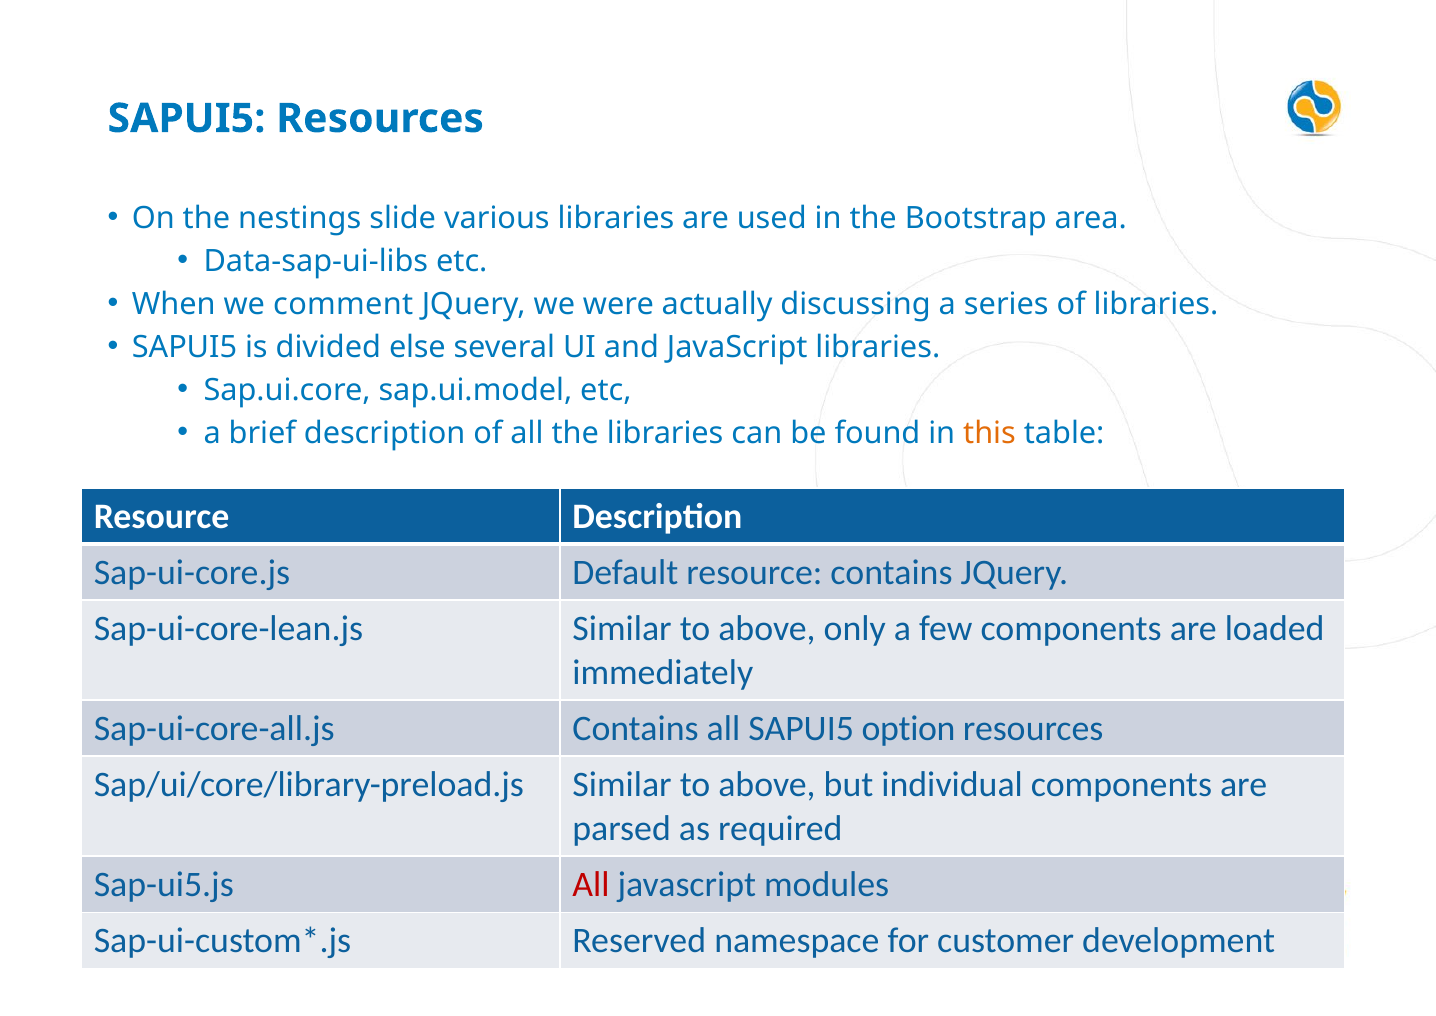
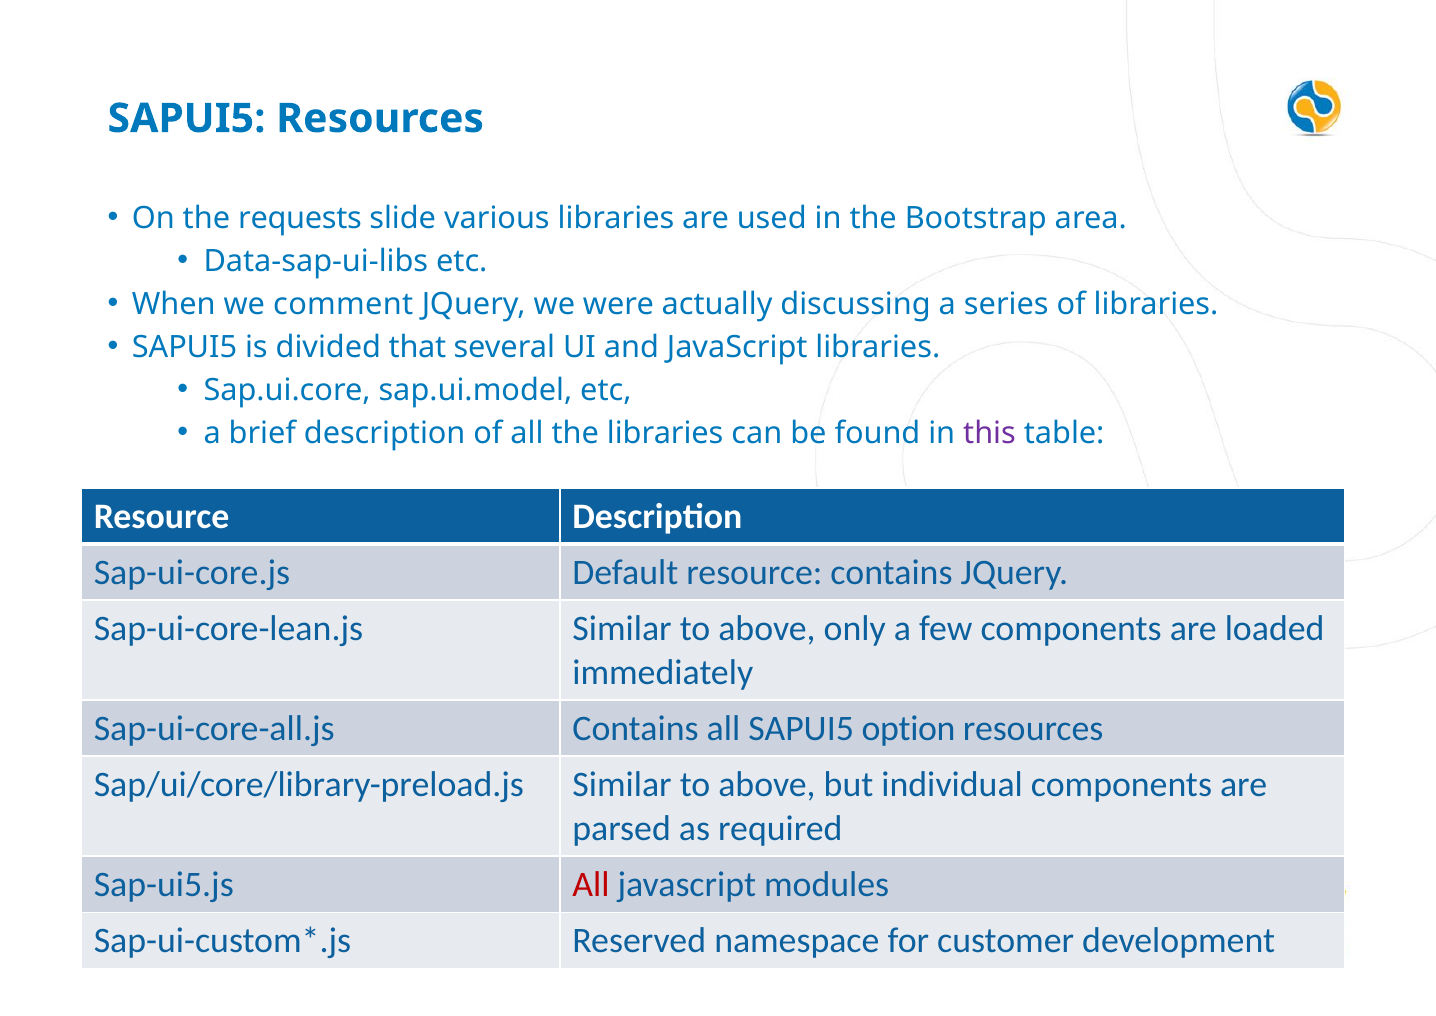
nestings: nestings -> requests (300, 218)
else: else -> that (417, 347)
this colour: orange -> purple (990, 433)
